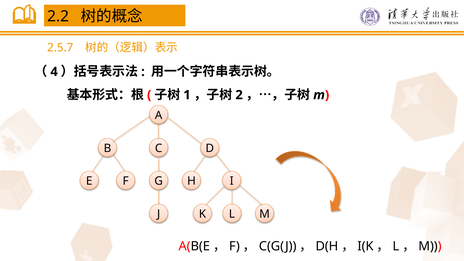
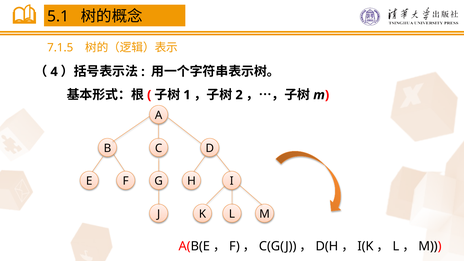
2.2: 2.2 -> 5.1 (58, 17)
2.5.7: 2.5.7 -> 7.1.5 (60, 48)
